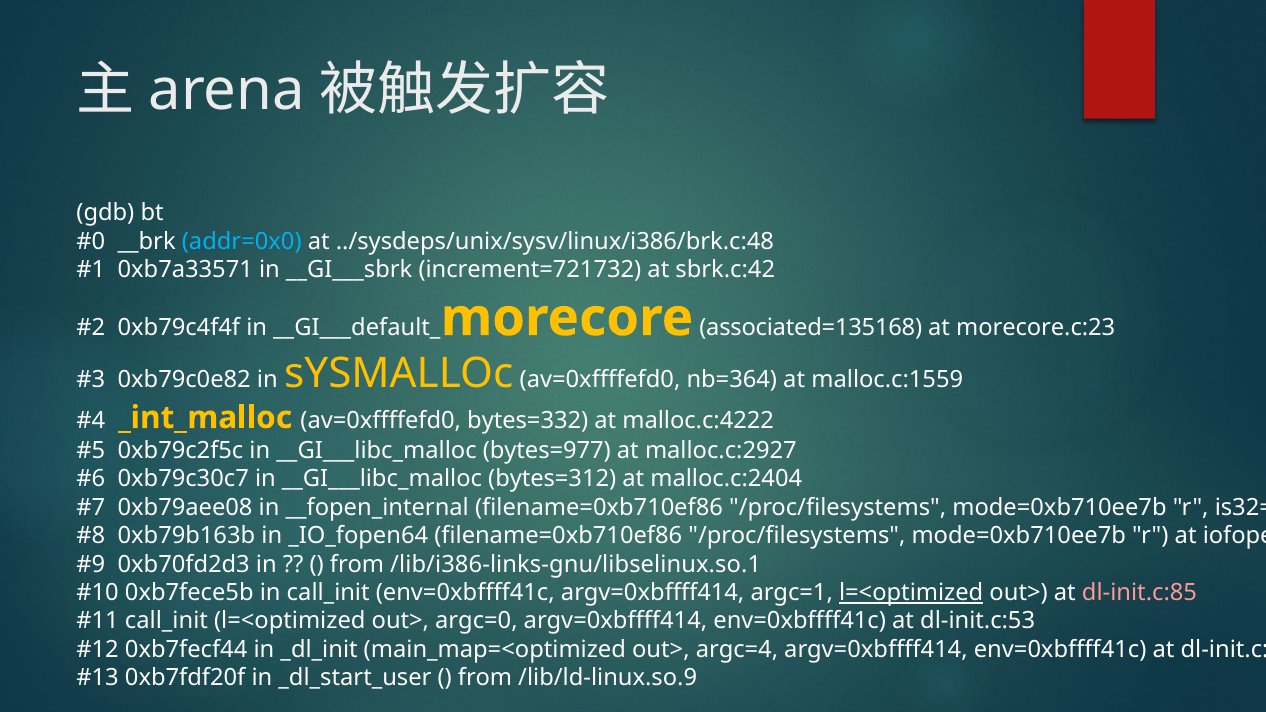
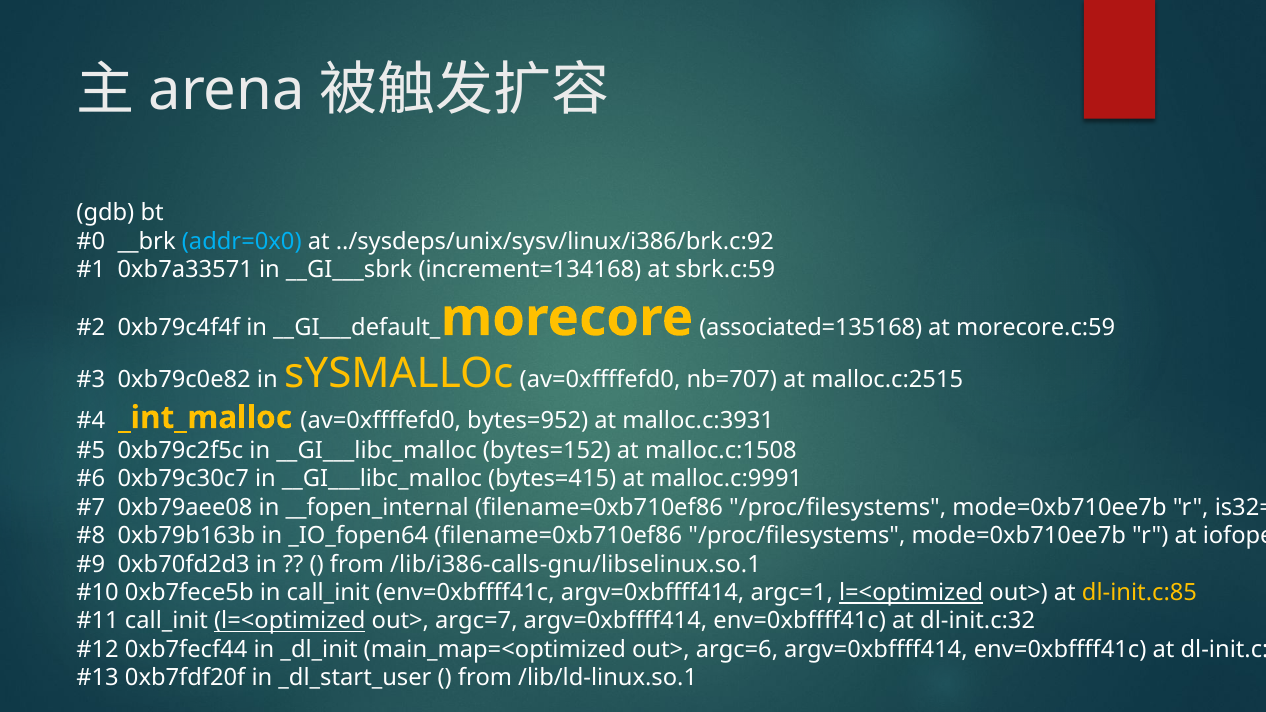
../sysdeps/unix/sysv/linux/i386/brk.c:48: ../sysdeps/unix/sysv/linux/i386/brk.c:48 -> ../sysdeps/unix/sysv/linux/i386/brk.c:92 (555, 241)
increment=721732: increment=721732 -> increment=134168 (530, 270)
sbrk.c:42: sbrk.c:42 -> sbrk.c:59 (725, 270)
morecore.c:23: morecore.c:23 -> morecore.c:59 (1036, 327)
nb=364: nb=364 -> nb=707 (732, 380)
malloc.c:1559: malloc.c:1559 -> malloc.c:2515 (887, 380)
bytes=332: bytes=332 -> bytes=952 (528, 420)
malloc.c:4222: malloc.c:4222 -> malloc.c:3931 (698, 420)
bytes=977: bytes=977 -> bytes=152 (547, 450)
malloc.c:2927: malloc.c:2927 -> malloc.c:1508 (721, 450)
bytes=312: bytes=312 -> bytes=415 (552, 479)
malloc.c:2404: malloc.c:2404 -> malloc.c:9991 (726, 479)
/lib/i386-links-gnu/libselinux.so.1: /lib/i386-links-gnu/libselinux.so.1 -> /lib/i386-calls-gnu/libselinux.so.1 (576, 564)
dl-init.c:85 colour: pink -> yellow (1140, 593)
l=<optimized underline: none -> present (290, 621)
argc=0: argc=0 -> argc=7 (476, 621)
dl-init.c:53: dl-init.c:53 -> dl-init.c:32 (978, 621)
argc=4: argc=4 -> argc=6 (737, 650)
/lib/ld-linux.so.9: /lib/ld-linux.so.9 -> /lib/ld-linux.so.1 (608, 678)
